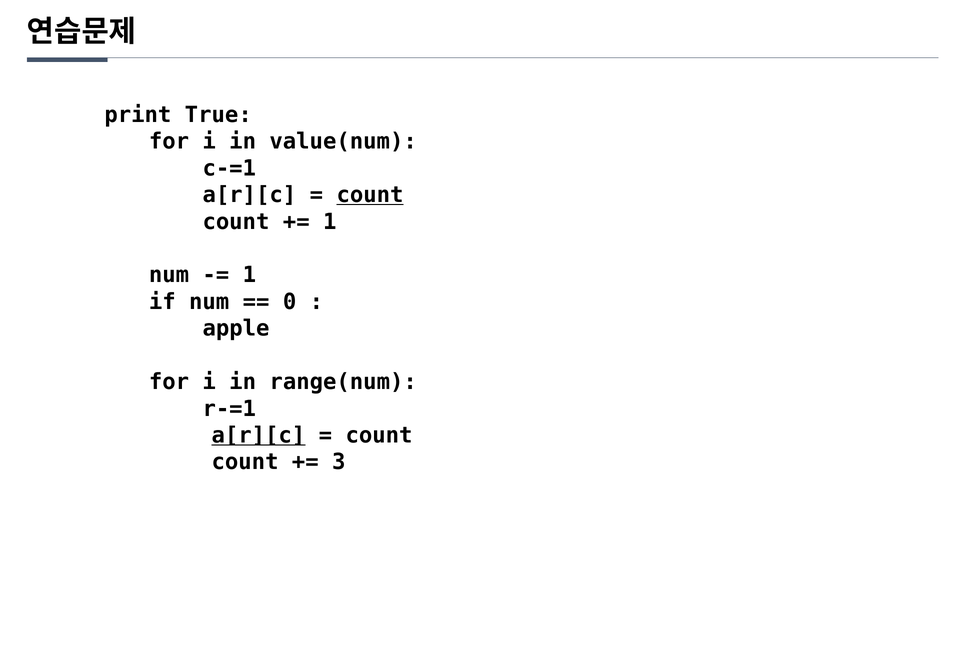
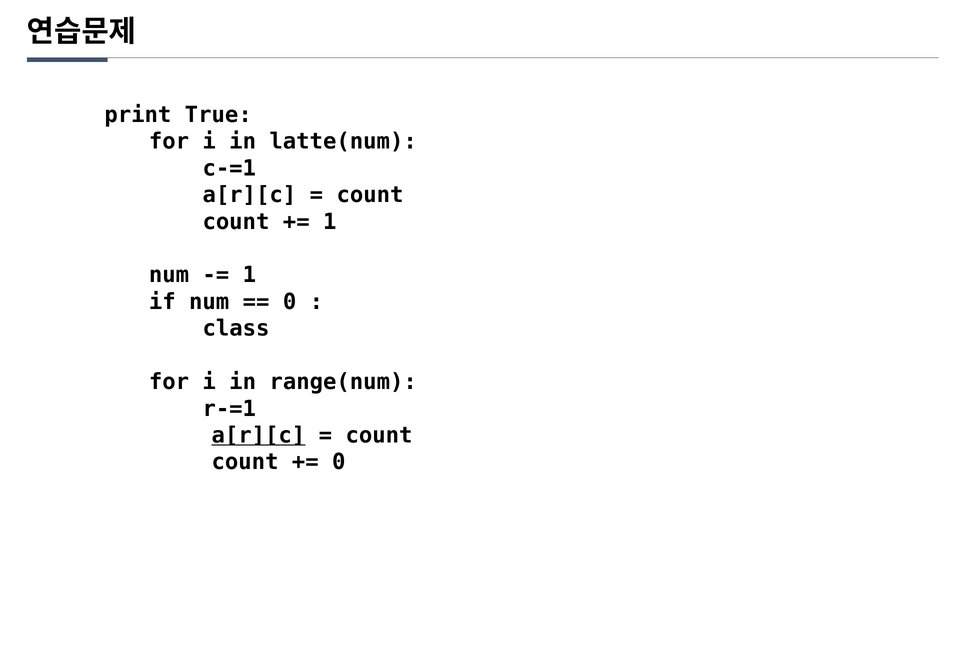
value(num: value(num -> latte(num (343, 142)
count underline: present -> none (370, 195)
apple: apple -> class (236, 329)
3: 3 -> 0 (339, 462)
